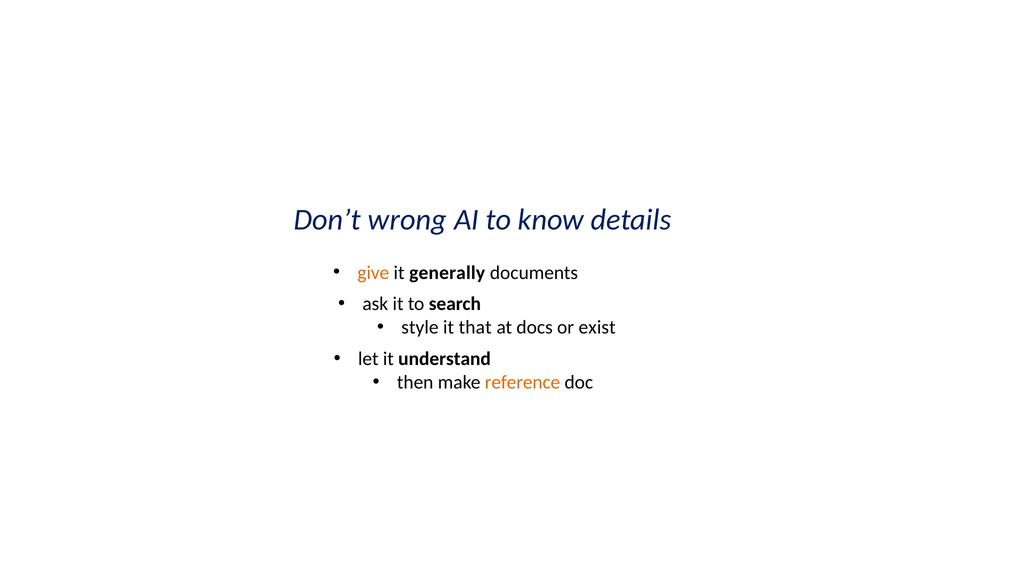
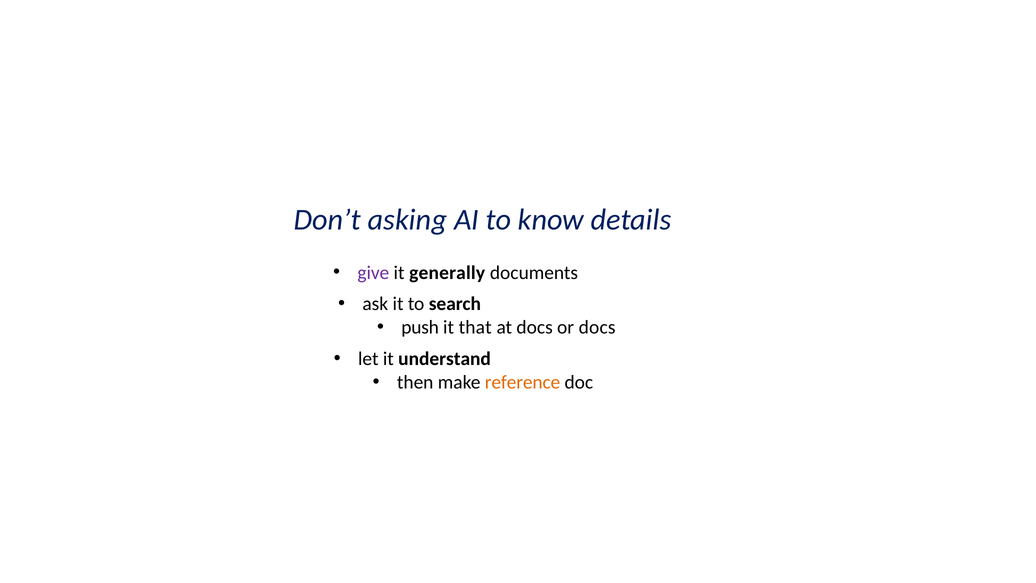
wrong: wrong -> asking (407, 220)
give colour: orange -> purple (373, 272)
style: style -> push (420, 327)
or exist: exist -> docs (597, 327)
